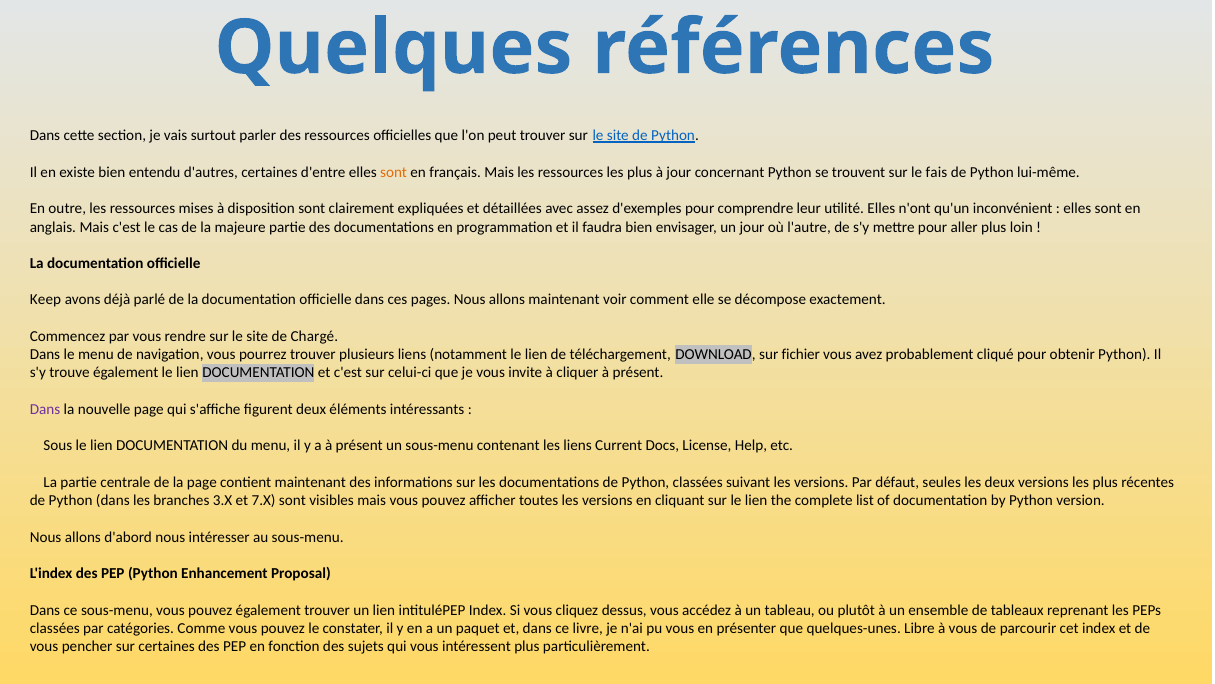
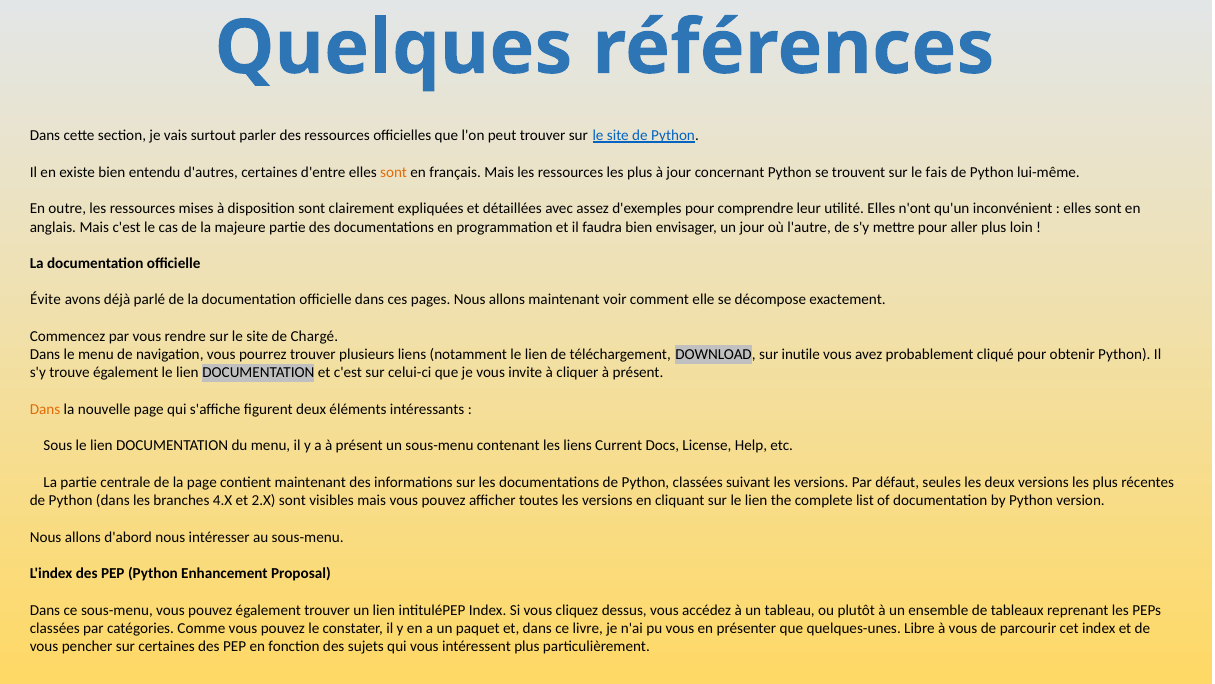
Keep: Keep -> Évite (46, 300)
fichier: fichier -> inutile (801, 354)
Dans colour: purple -> orange (45, 409)
3.X: 3.X -> 4.X (223, 500)
7.X: 7.X -> 2.X (264, 500)
